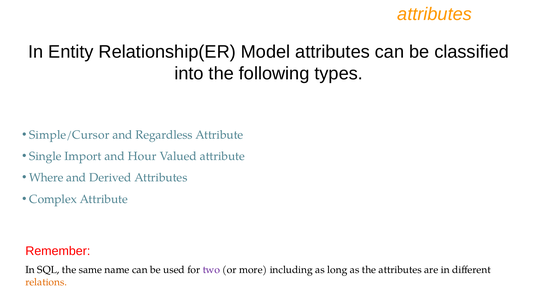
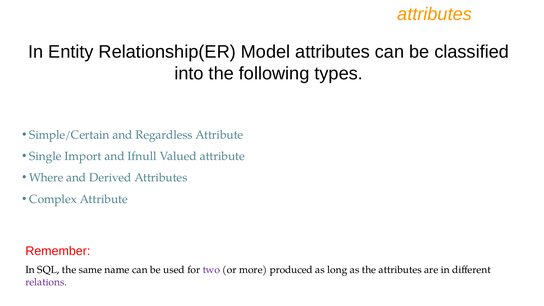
Simple/Cursor: Simple/Cursor -> Simple/Certain (69, 135)
Hour: Hour -> Ifnull (142, 156)
including: including -> produced (291, 270)
relations colour: orange -> purple (46, 282)
